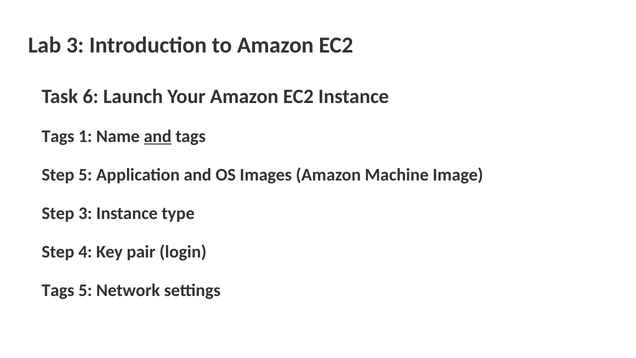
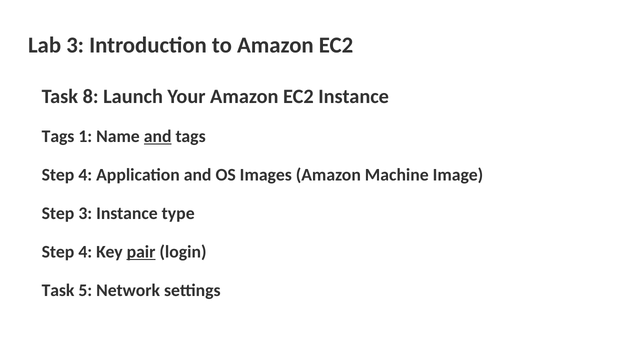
6: 6 -> 8 (91, 97)
5: 5 -> 4 (85, 175)
pair underline: none -> present (141, 252)
Tags: Tags -> Task (58, 290)
